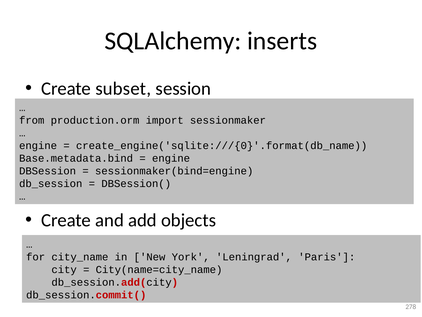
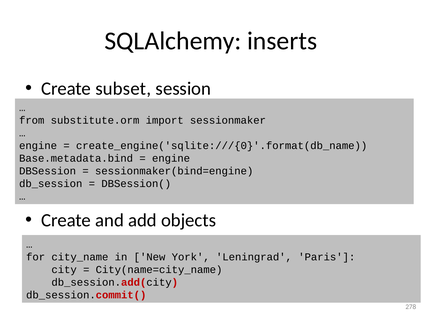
production.orm: production.orm -> substitute.orm (95, 120)
